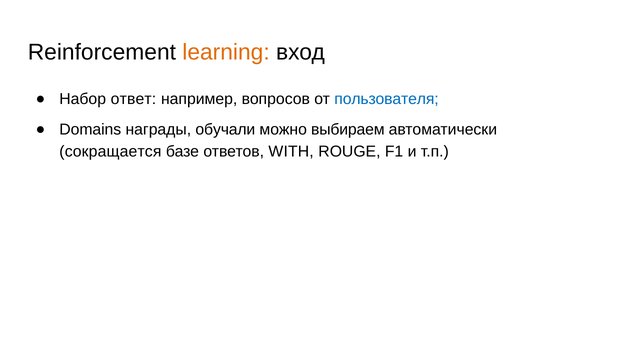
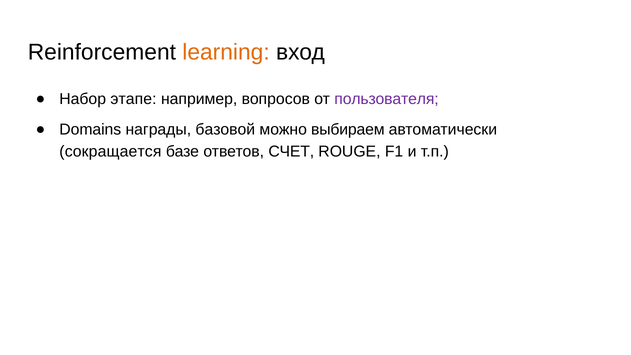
ответ: ответ -> этапе (133, 99)
пользователя colour: blue -> purple (387, 99)
обучали: обучали -> базовой (225, 130)
WITH: WITH -> СЧЕТ (291, 152)
